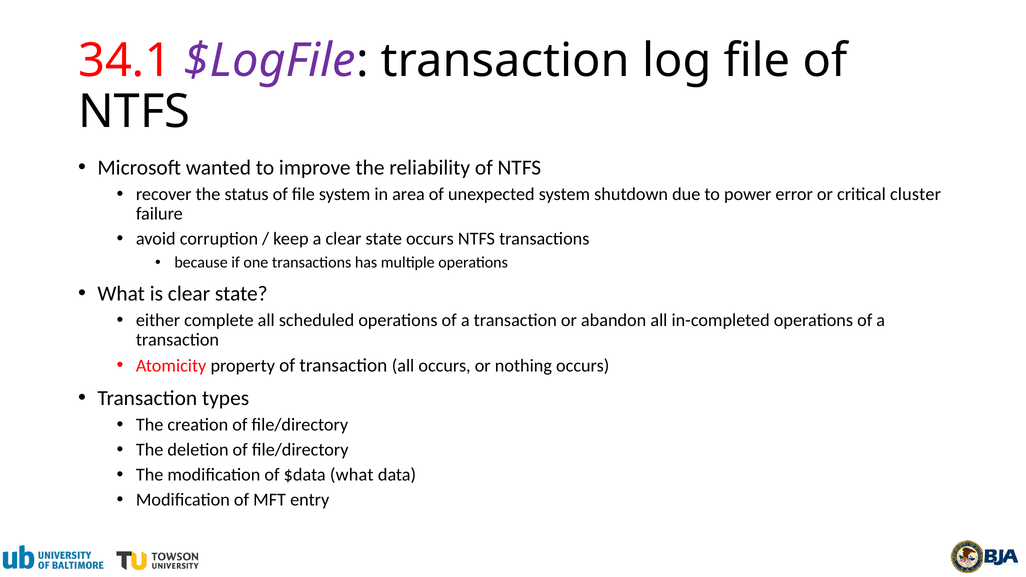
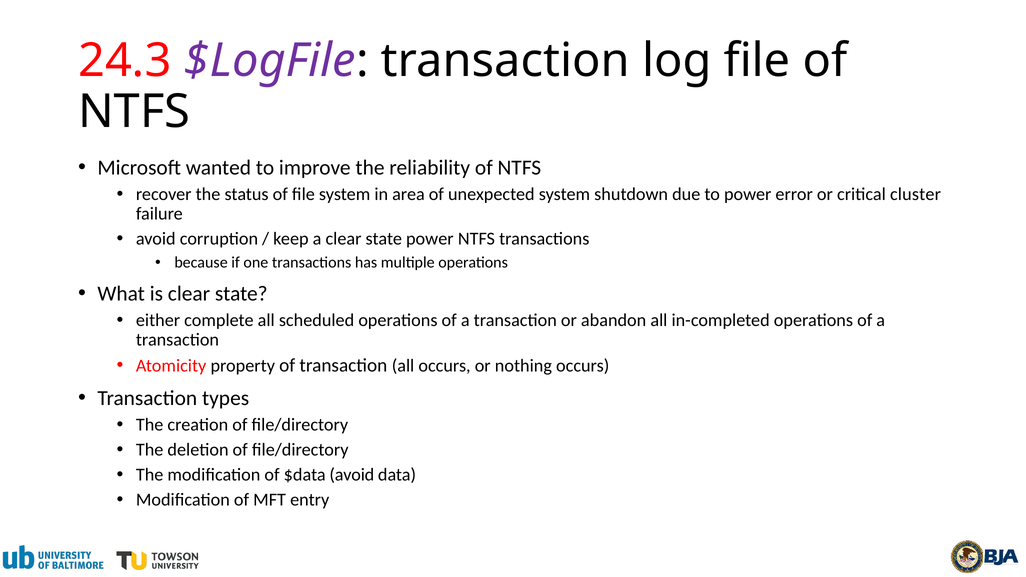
34.1: 34.1 -> 24.3 (125, 61)
state occurs: occurs -> power (430, 239)
$data what: what -> avoid (352, 475)
